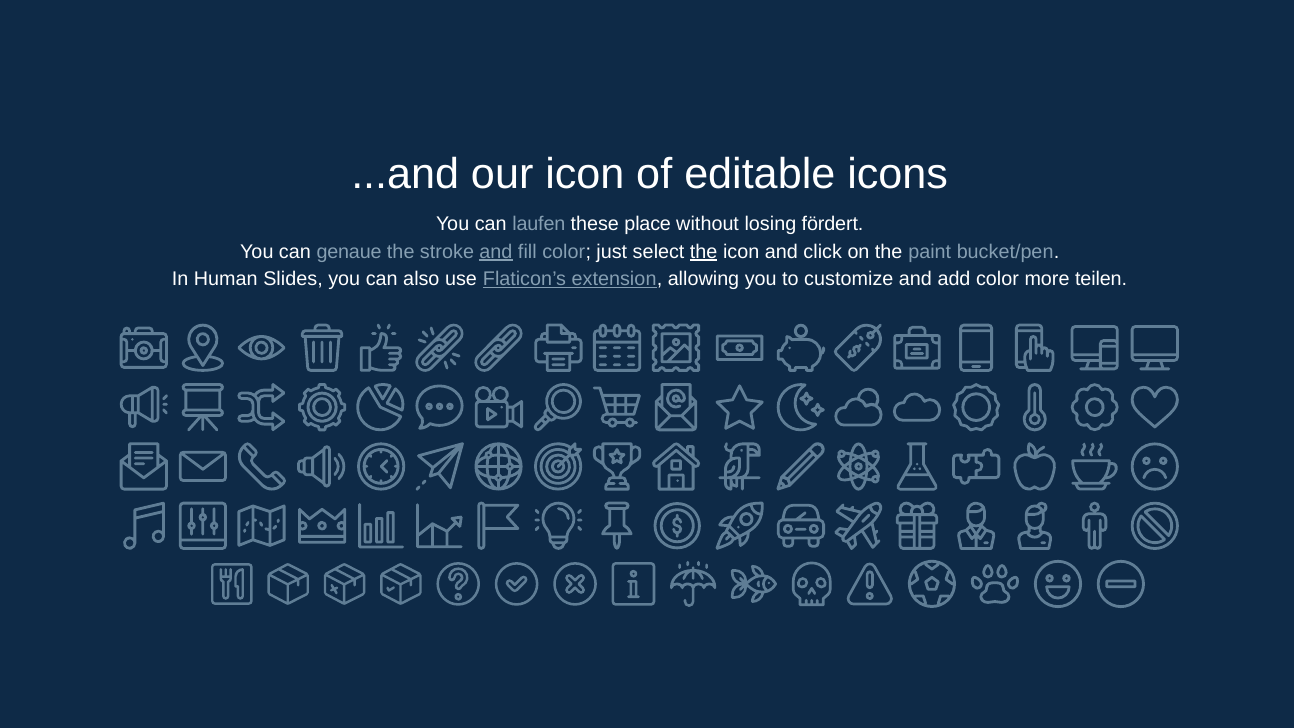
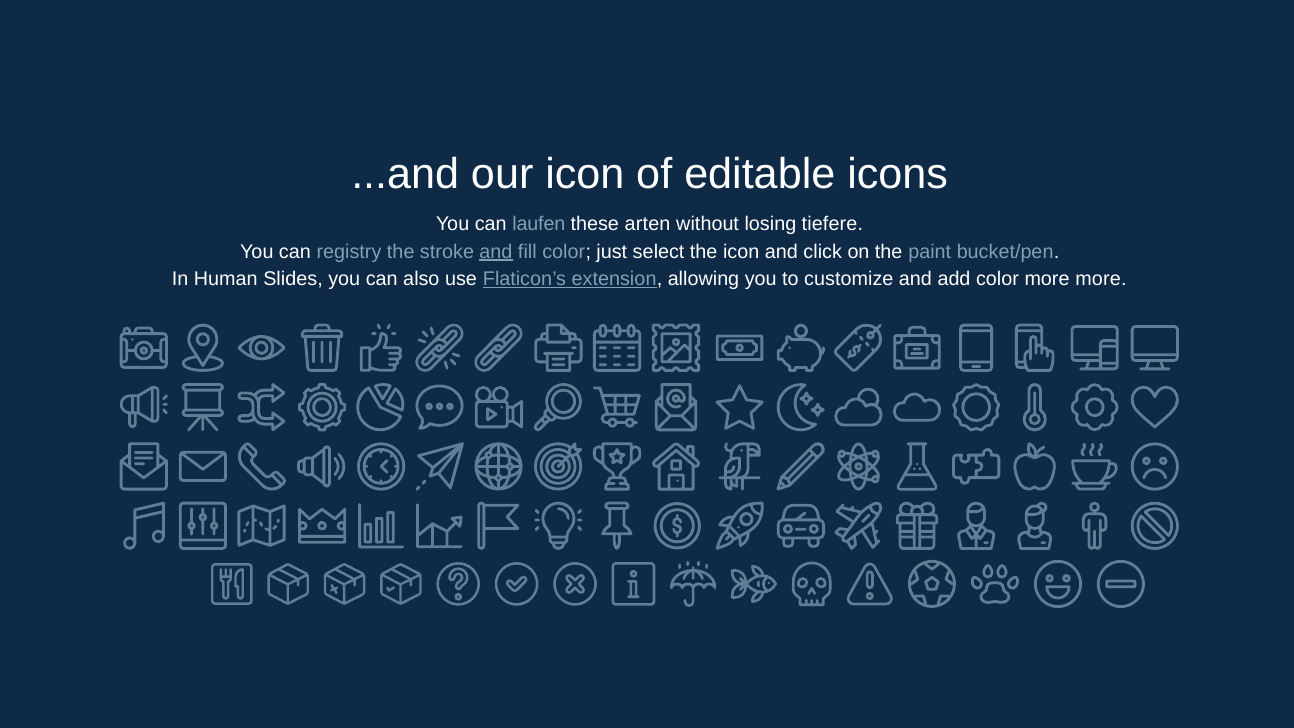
place: place -> arten (648, 224)
fördert: fördert -> tiefere (832, 224)
genaue: genaue -> registry (349, 251)
the underline: present -> none (704, 251)
more teilen: teilen -> more (1101, 279)
